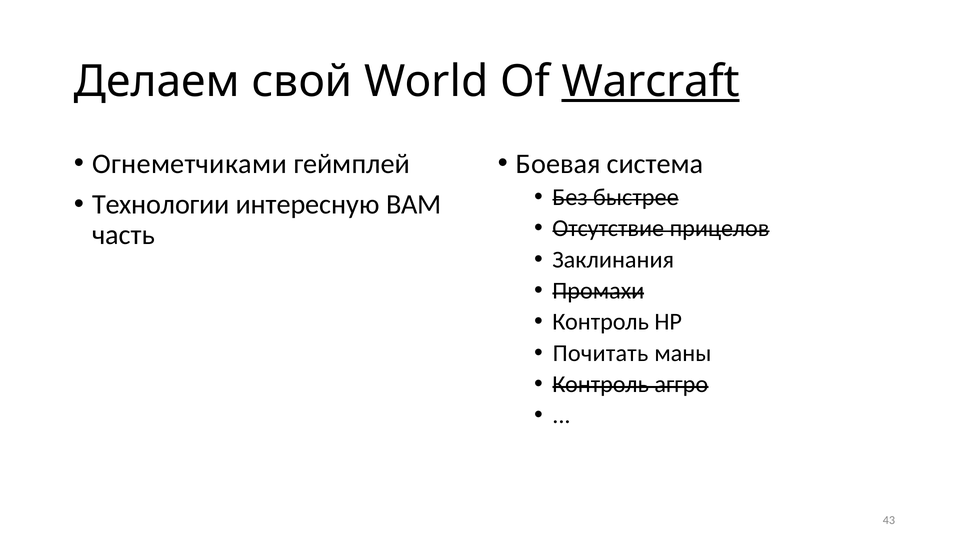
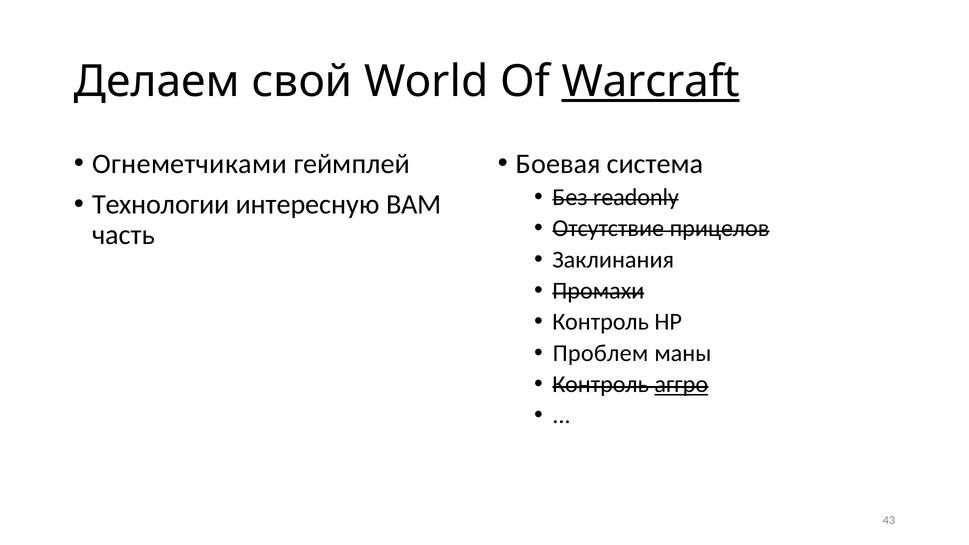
быстрее: быстрее -> readonly (636, 197)
Почитать: Почитать -> Проблем (601, 353)
аггро underline: none -> present (681, 384)
